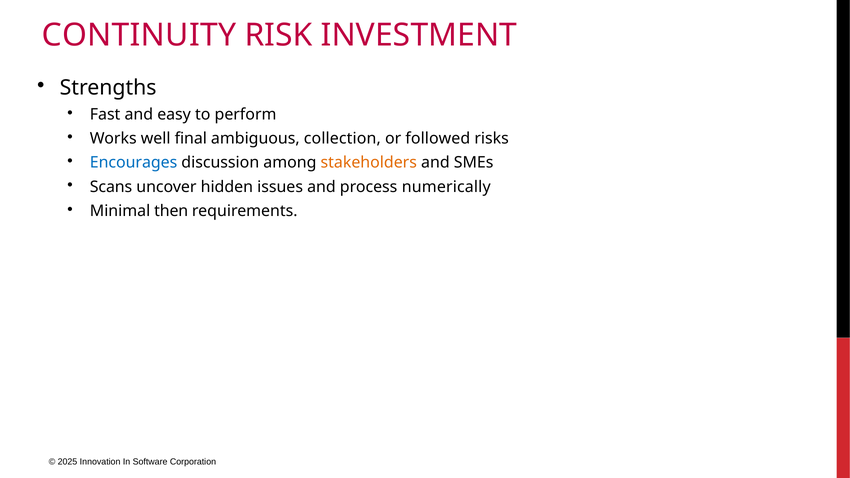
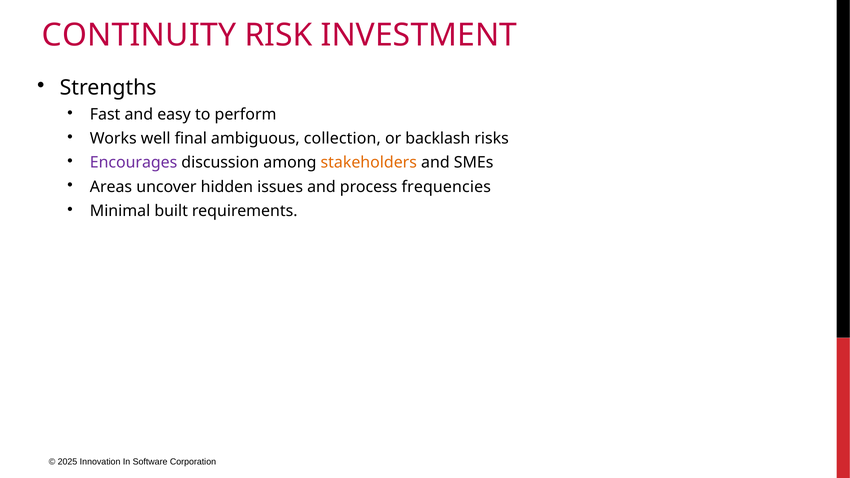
followed: followed -> backlash (438, 139)
Encourages colour: blue -> purple (134, 163)
Scans: Scans -> Areas (111, 187)
numerically: numerically -> frequencies (446, 187)
then: then -> built (171, 211)
